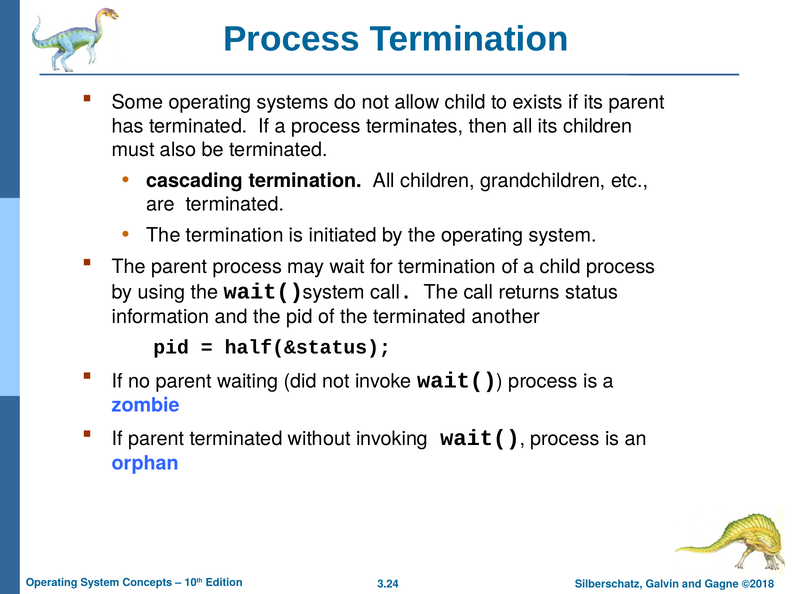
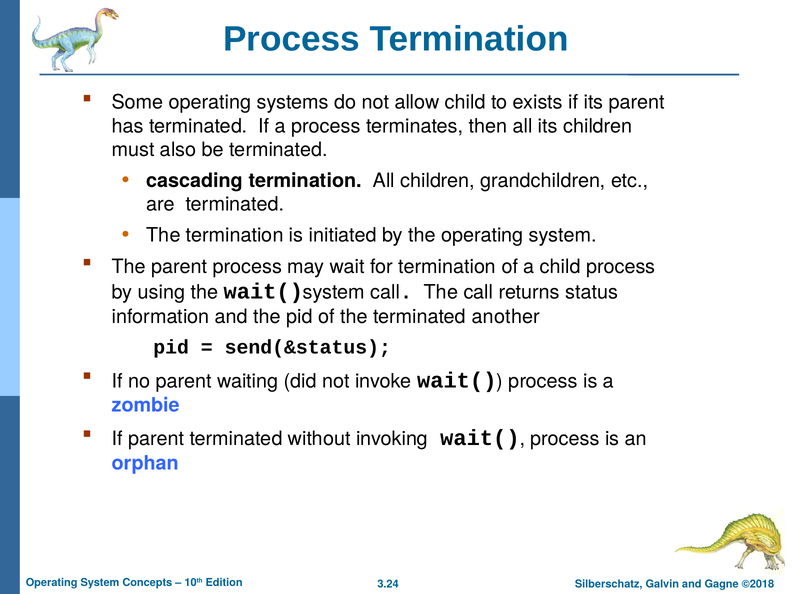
half(&status: half(&status -> send(&status (308, 347)
